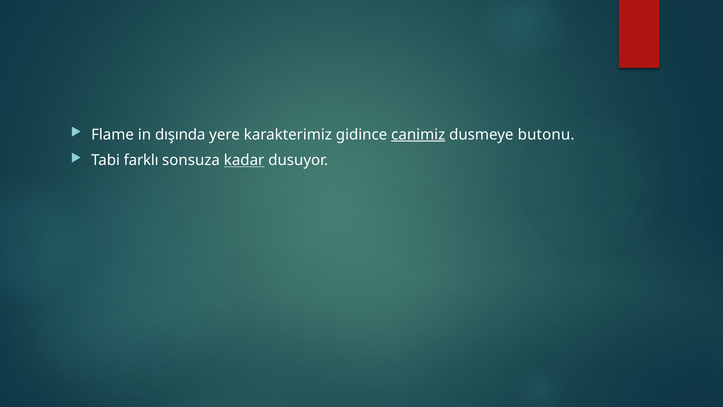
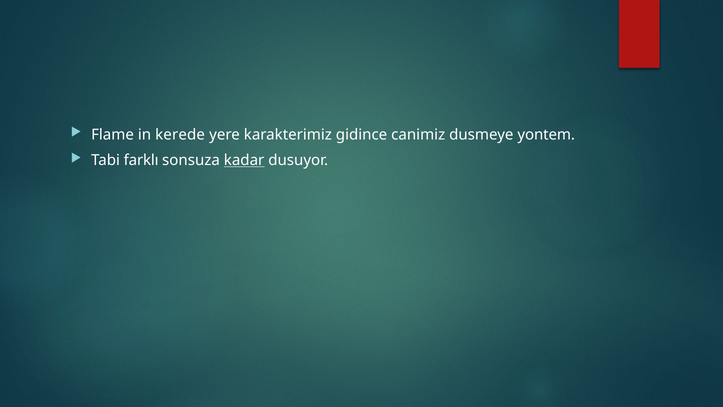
dışında: dışında -> kerede (180, 135)
canimiz underline: present -> none (418, 135)
butonu: butonu -> yontem (546, 135)
